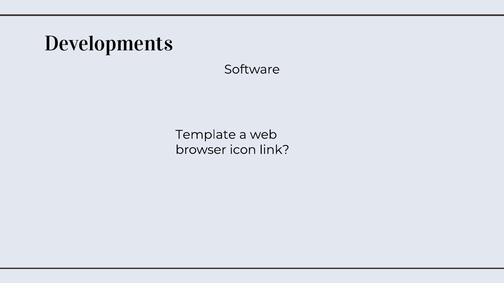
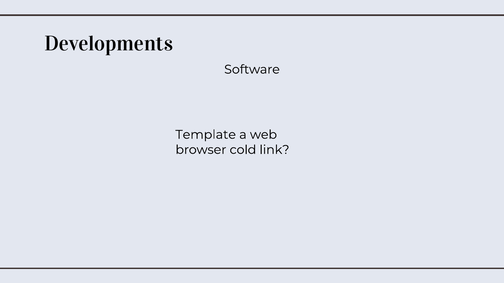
icon: icon -> cold (243, 150)
